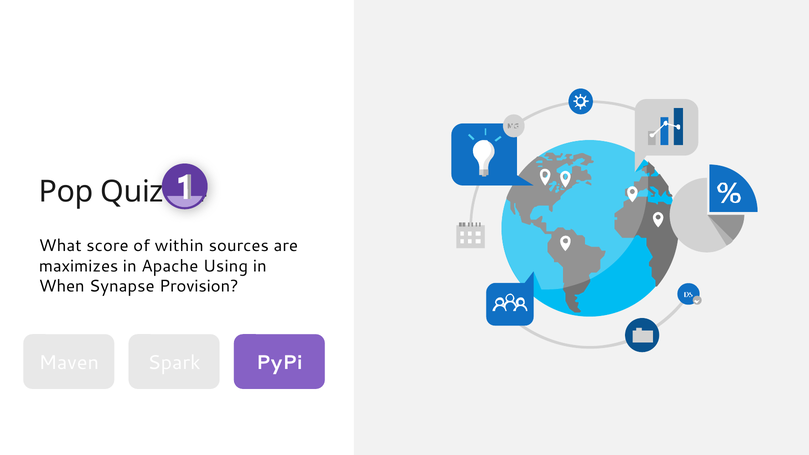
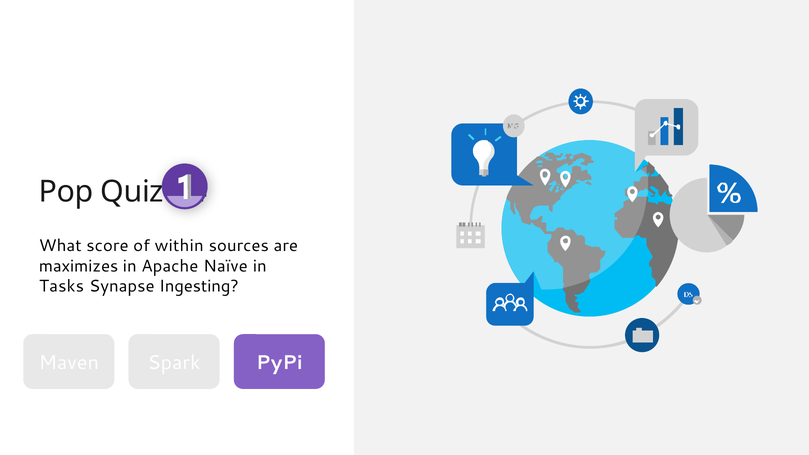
Using: Using -> Naïve (225, 266)
When: When -> Tasks (62, 286)
Provision: Provision -> Ingesting (199, 286)
